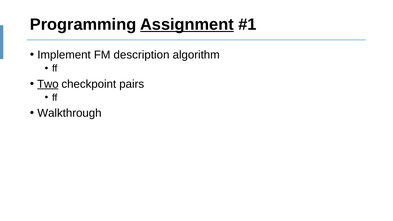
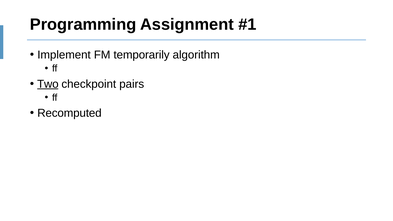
Assignment underline: present -> none (187, 25)
description: description -> temporarily (142, 55)
Walkthrough: Walkthrough -> Recomputed (69, 113)
